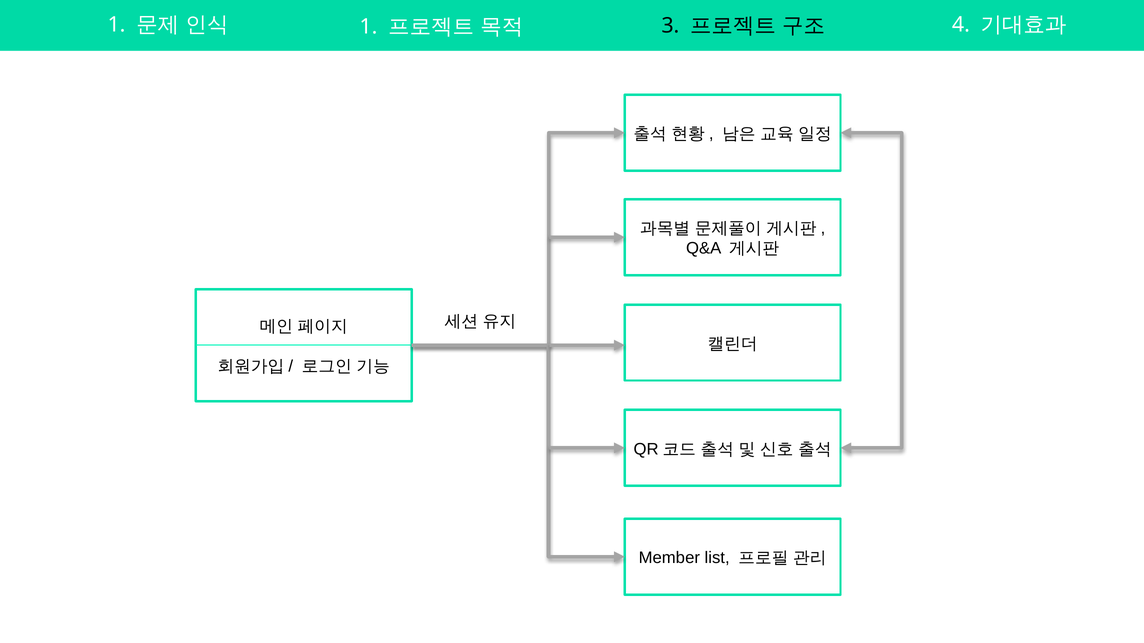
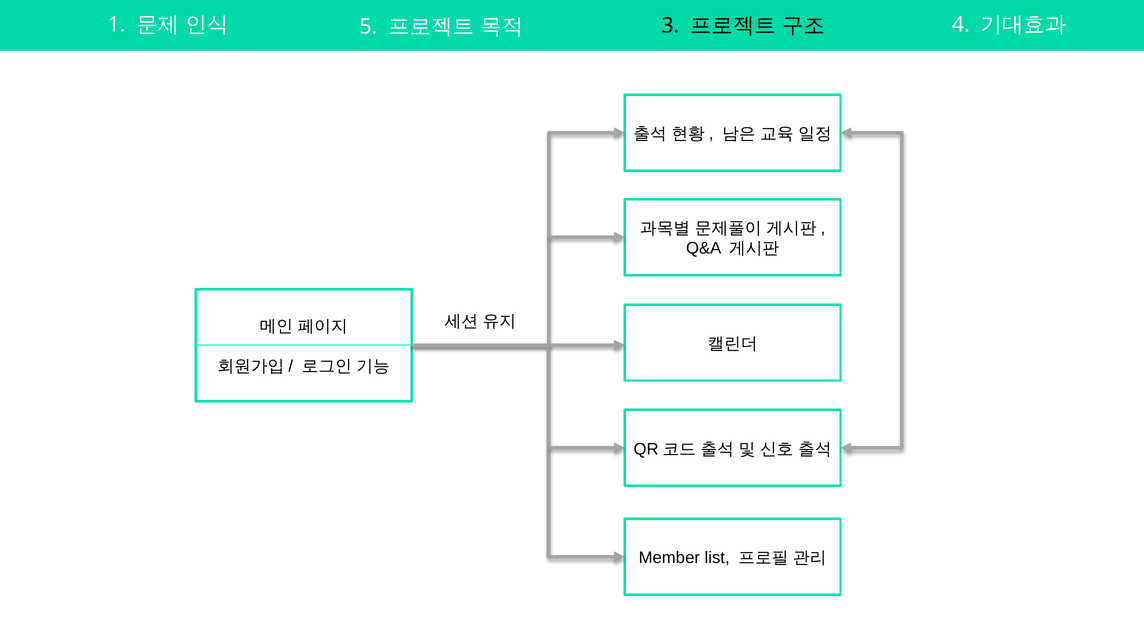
1: 1 -> 5 (368, 27)
